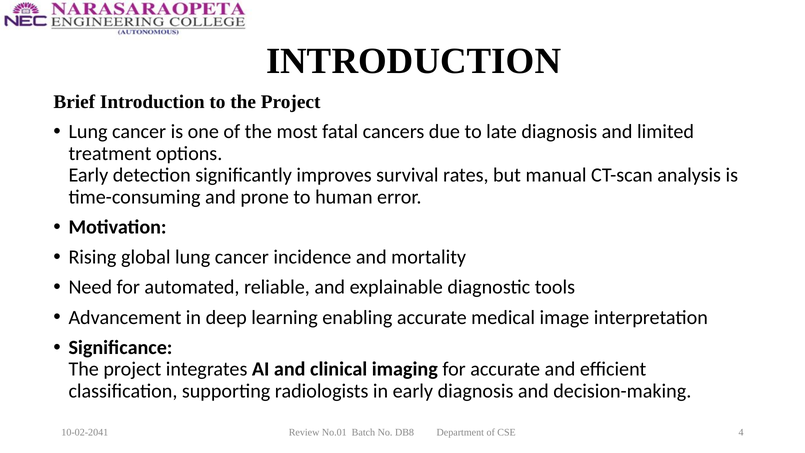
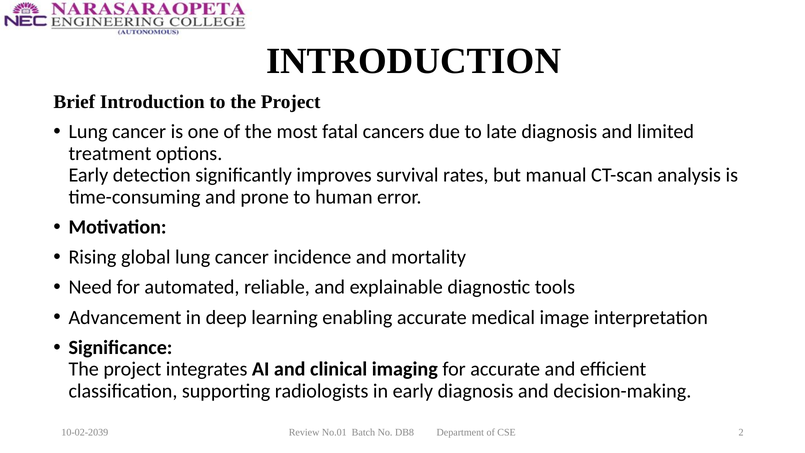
10-02-2041: 10-02-2041 -> 10-02-2039 (85, 432)
4: 4 -> 2 (741, 432)
